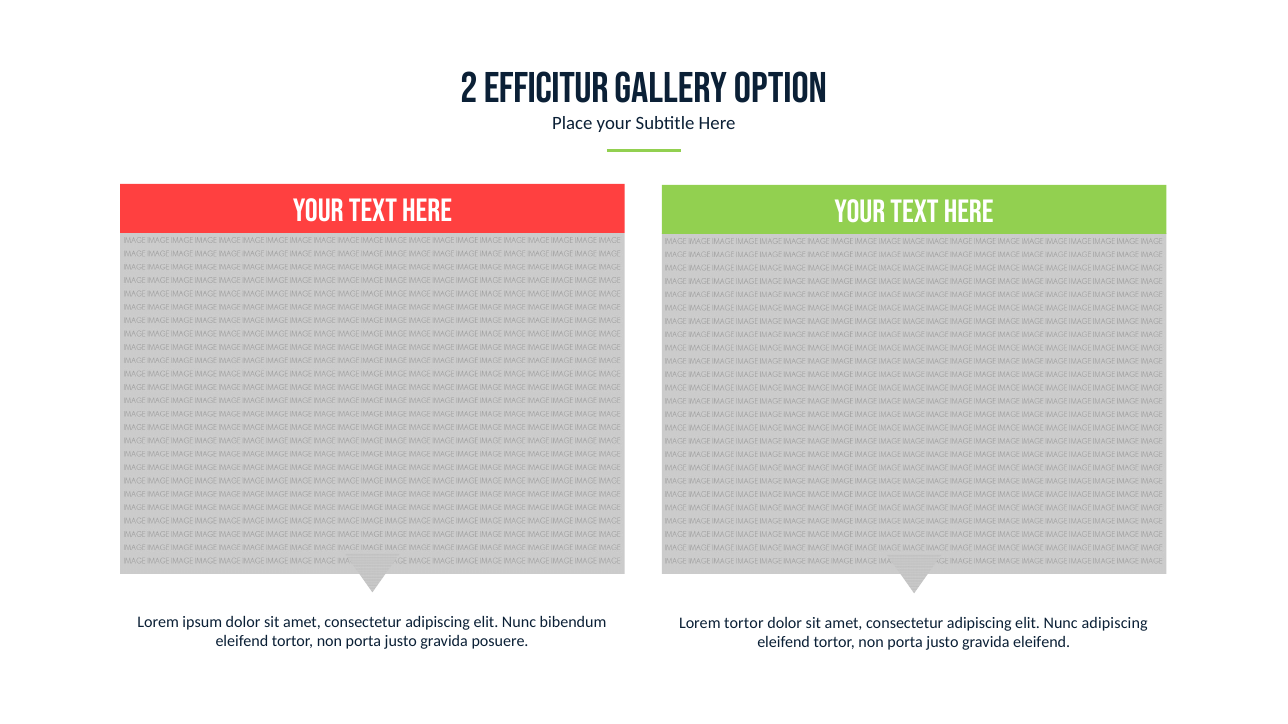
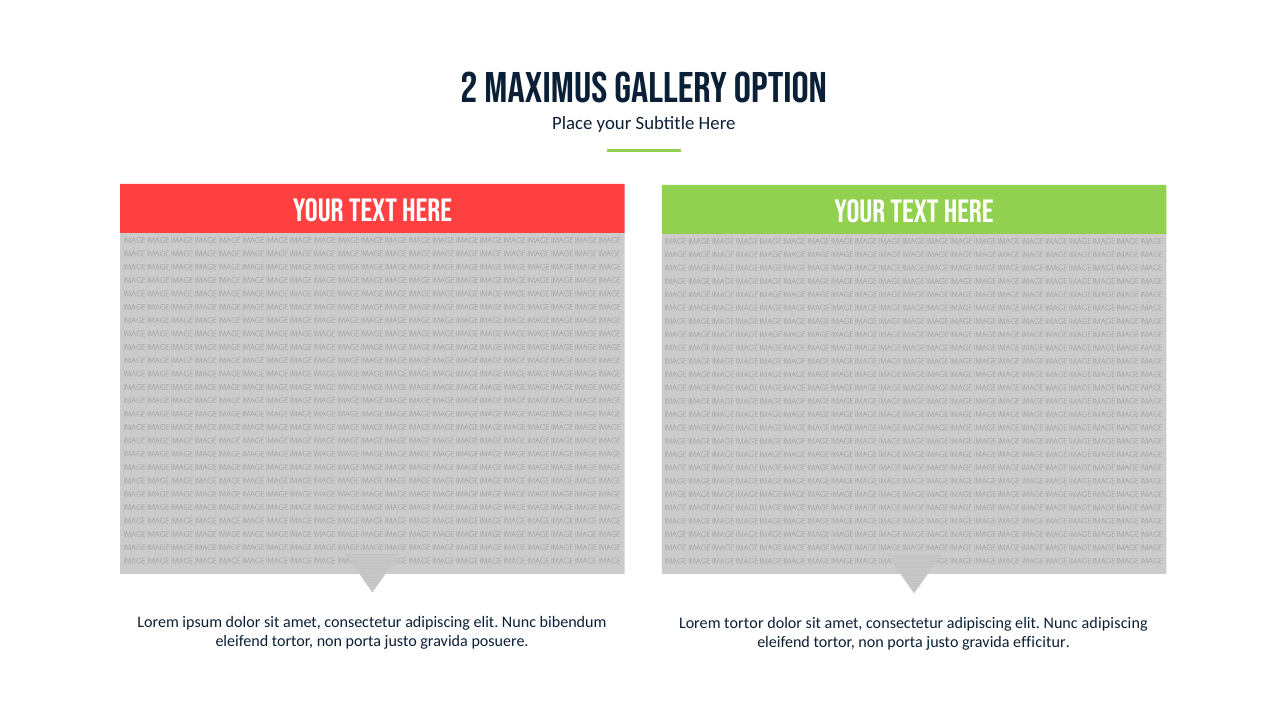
efficitur: efficitur -> maximus (546, 89)
gravida eleifend: eleifend -> efficitur (1042, 643)
